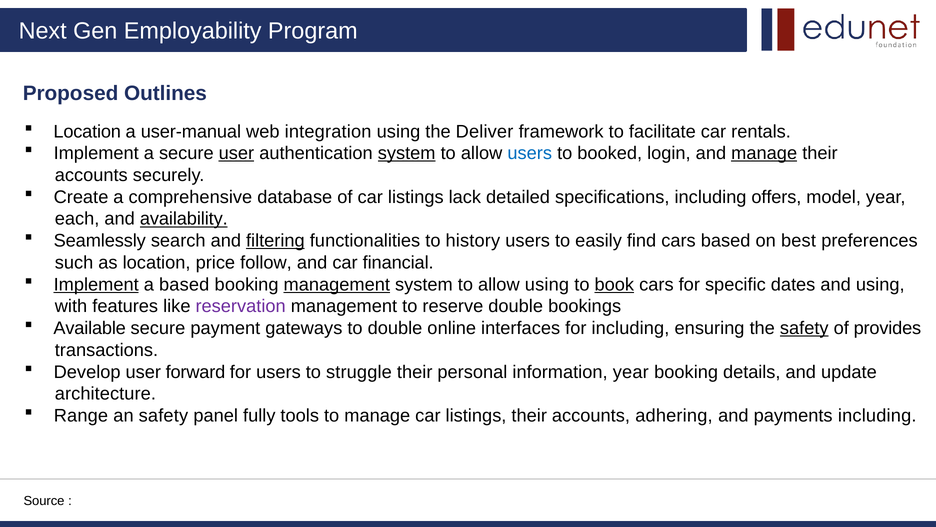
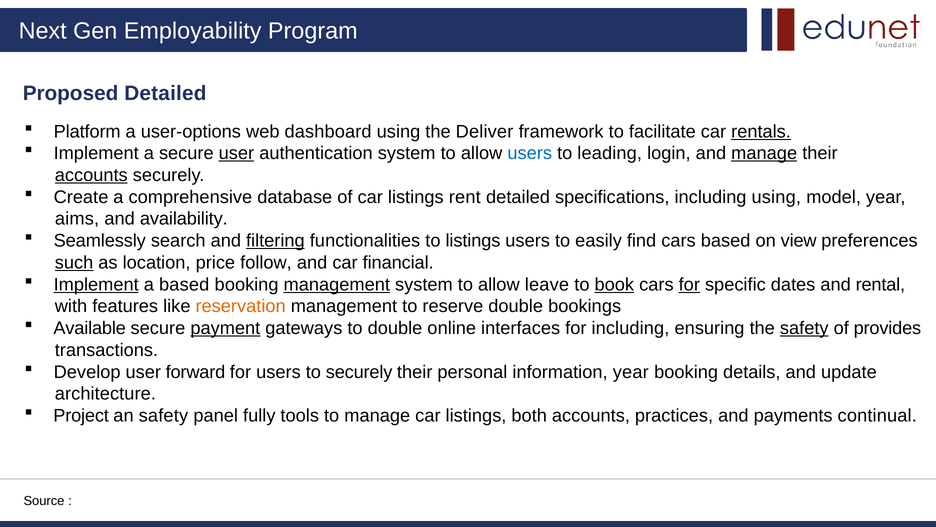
Proposed Outlines: Outlines -> Detailed (165, 93)
Location: Location -> Platform (87, 131)
user-manual: user-manual -> user-options (191, 131)
integration: integration -> dashboard (328, 131)
rentals underline: none -> present (761, 131)
system underline: present -> none (407, 153)
booked: booked -> leading (610, 153)
accounts underline: none -> present (91, 175)
lack: lack -> rent (465, 197)
including offers: offers -> using (776, 197)
each: each -> aims (77, 219)
availability underline: present -> none (184, 219)
to history: history -> listings (473, 241)
best: best -> view (799, 241)
such underline: none -> present (74, 262)
allow using: using -> leave (547, 284)
for underline: none -> present (689, 284)
and using: using -> rental (880, 284)
reservation colour: purple -> orange (241, 306)
payment underline: none -> present (225, 328)
to struggle: struggle -> securely (359, 372)
Range: Range -> Project (81, 415)
listings their: their -> both (529, 415)
adhering: adhering -> practices (674, 415)
payments including: including -> continual (877, 415)
